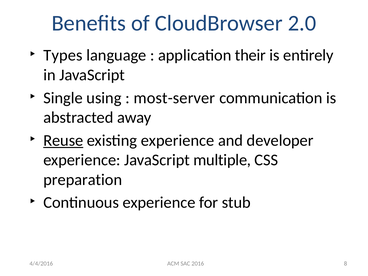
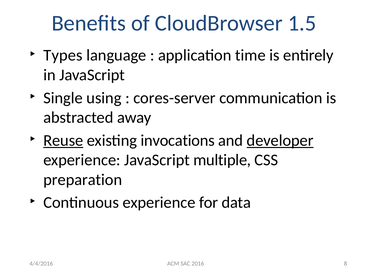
2.0: 2.0 -> 1.5 (302, 23)
their: their -> time (250, 55)
most-server: most-server -> cores-server (174, 98)
existing experience: experience -> invocations (178, 140)
developer underline: none -> present (280, 140)
stub: stub -> data (236, 203)
